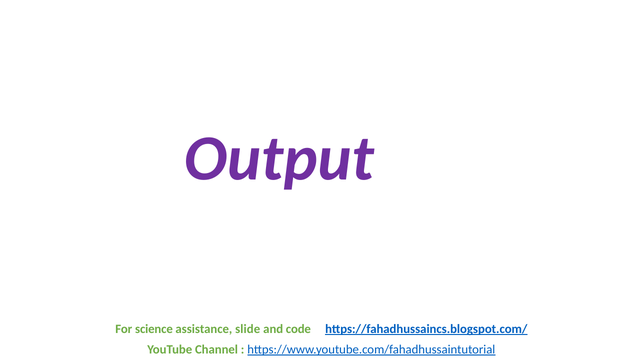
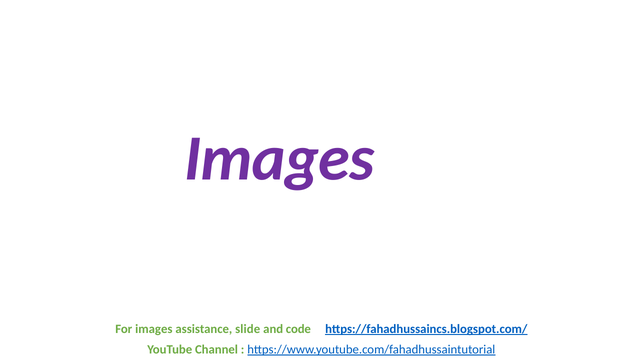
Output: Output -> Images (279, 159)
For science: science -> images (154, 329)
